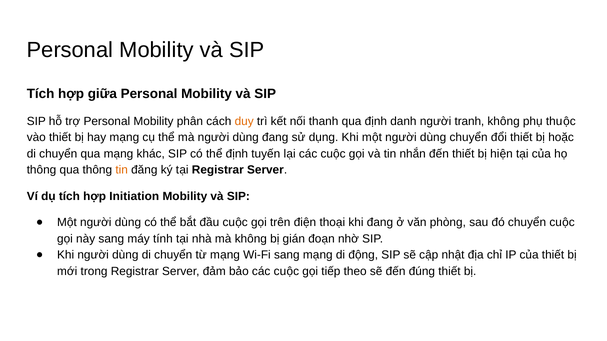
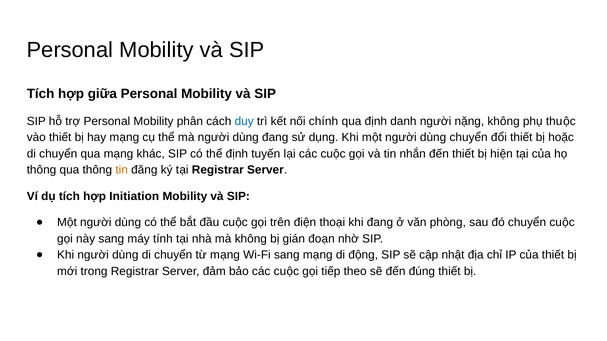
duy colour: orange -> blue (244, 121)
thanh: thanh -> chính (324, 121)
tranh: tranh -> nặng (469, 121)
